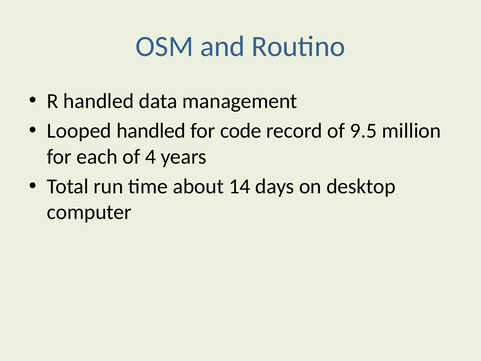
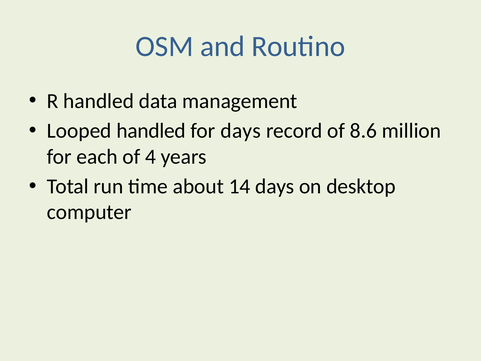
for code: code -> days (241, 131)
9.5: 9.5 -> 8.6 (363, 131)
